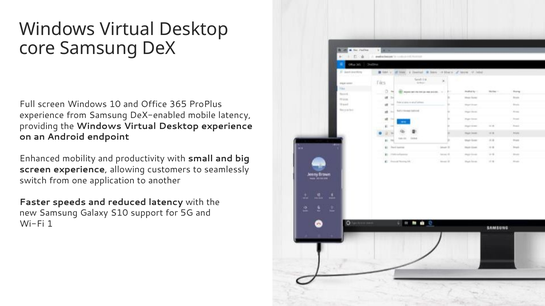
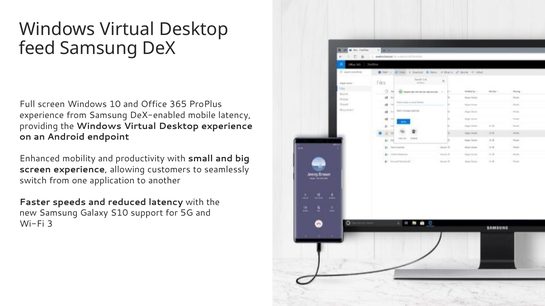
core: core -> feed (37, 48)
1: 1 -> 3 (50, 224)
